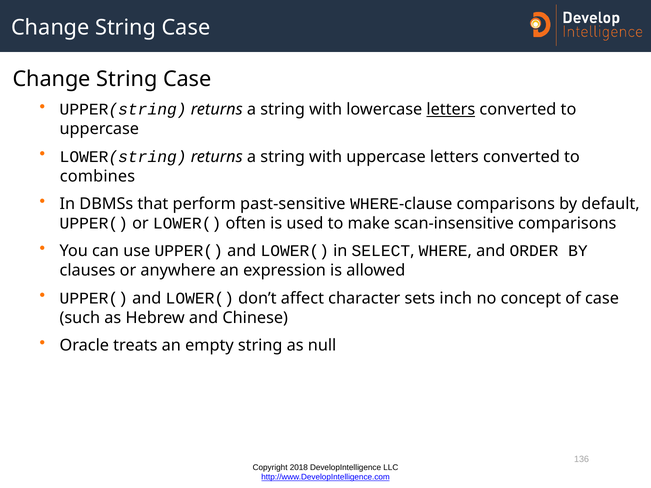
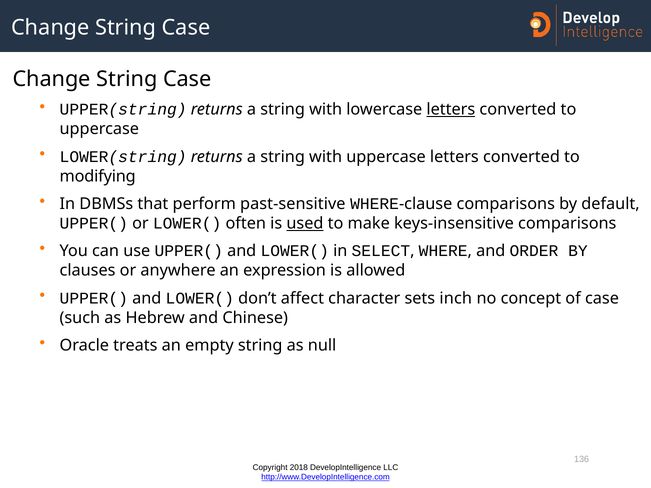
combines: combines -> modifying (98, 176)
used underline: none -> present (305, 224)
scan-insensitive: scan-insensitive -> keys-insensitive (454, 224)
